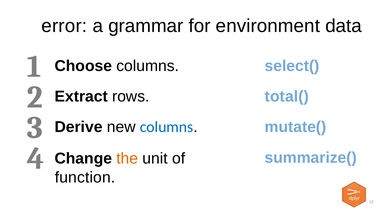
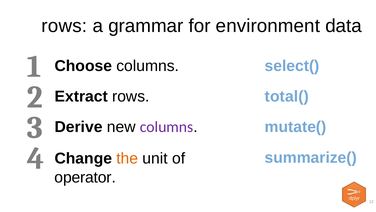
error: error -> rows (64, 26)
columns colour: blue -> purple (167, 127)
function: function -> operator (85, 177)
